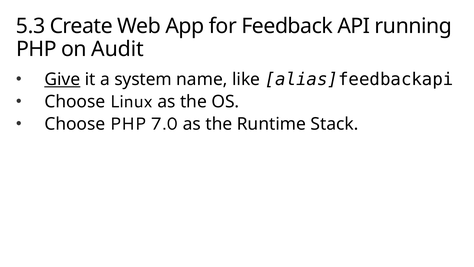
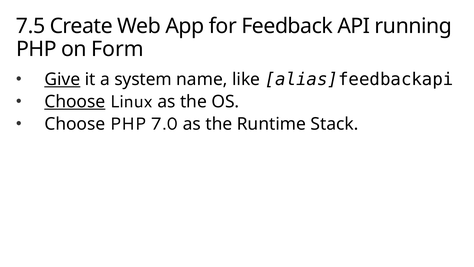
5.3: 5.3 -> 7.5 (31, 26)
Audit: Audit -> Form (117, 49)
Choose underline: none -> present (75, 102)
